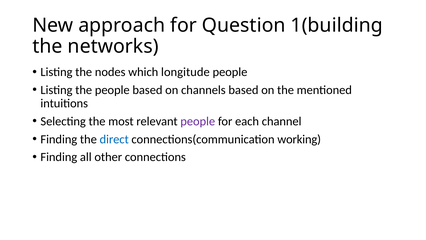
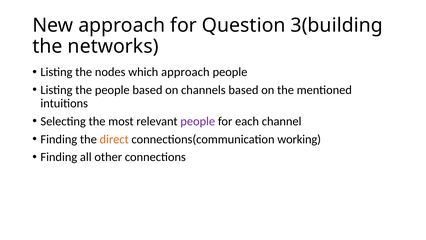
1(building: 1(building -> 3(building (337, 25)
which longitude: longitude -> approach (185, 72)
direct colour: blue -> orange (114, 139)
